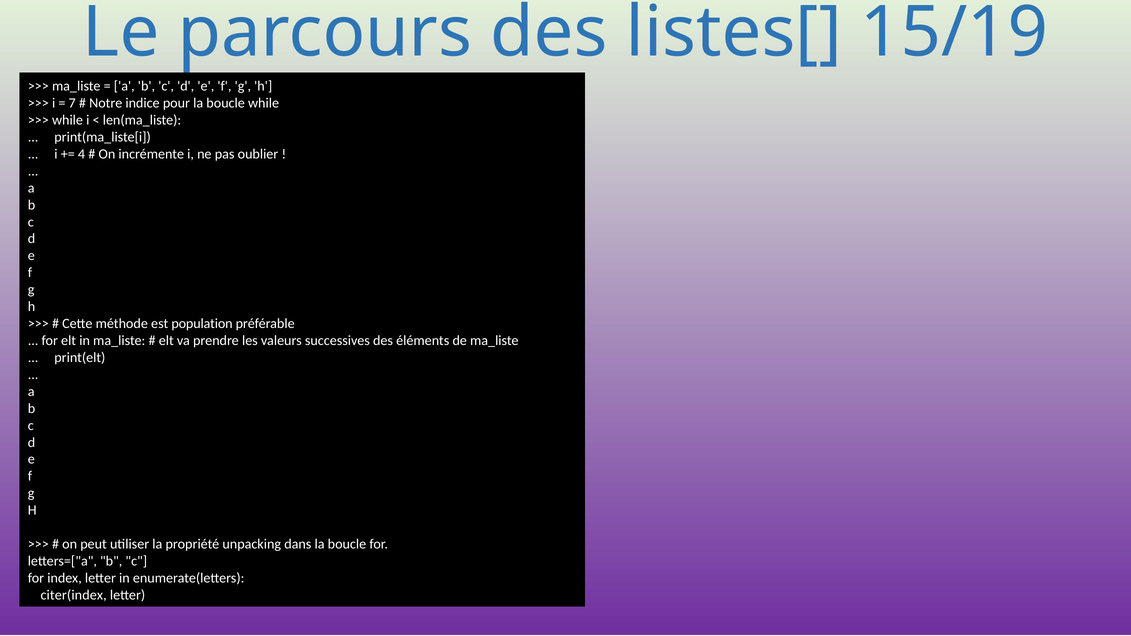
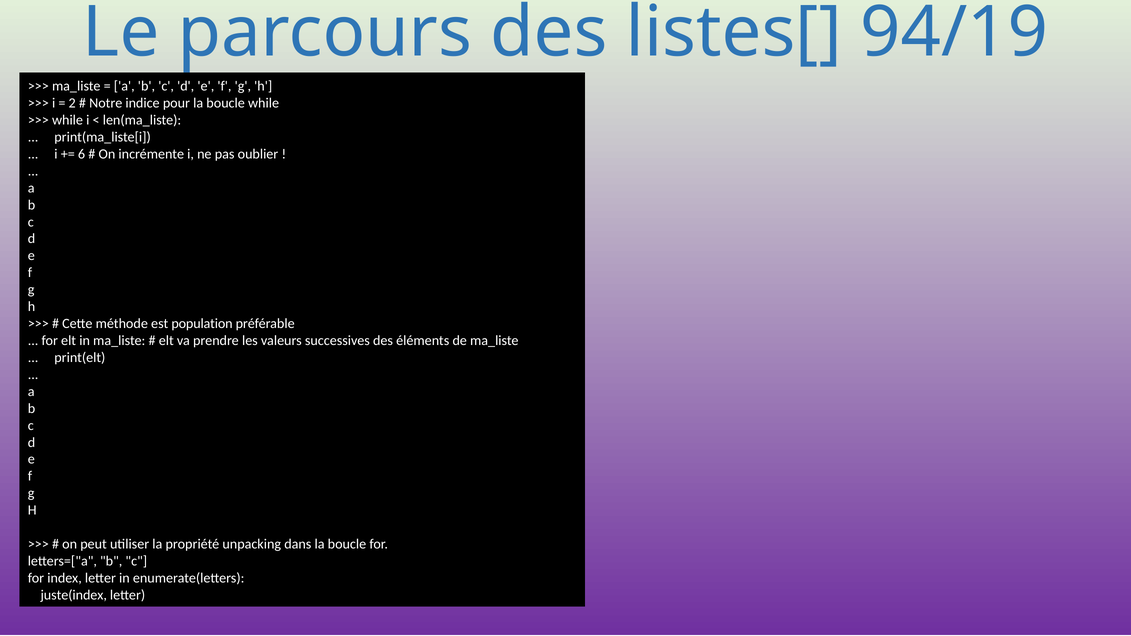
15/19: 15/19 -> 94/19 (954, 32)
7: 7 -> 2 (72, 103)
4: 4 -> 6 (82, 154)
citer(index: citer(index -> juste(index (74, 595)
